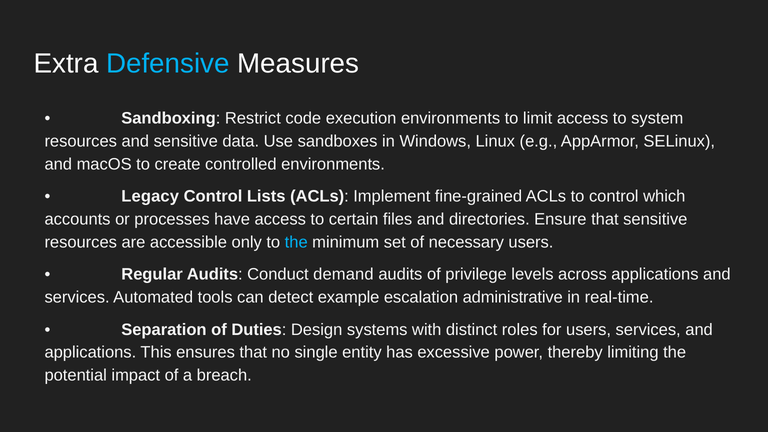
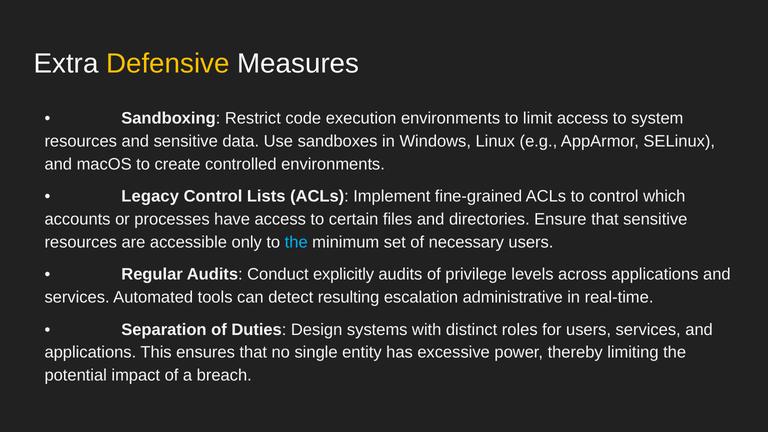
Defensive colour: light blue -> yellow (168, 64)
demand: demand -> explicitly (344, 275)
example: example -> resulting (349, 297)
